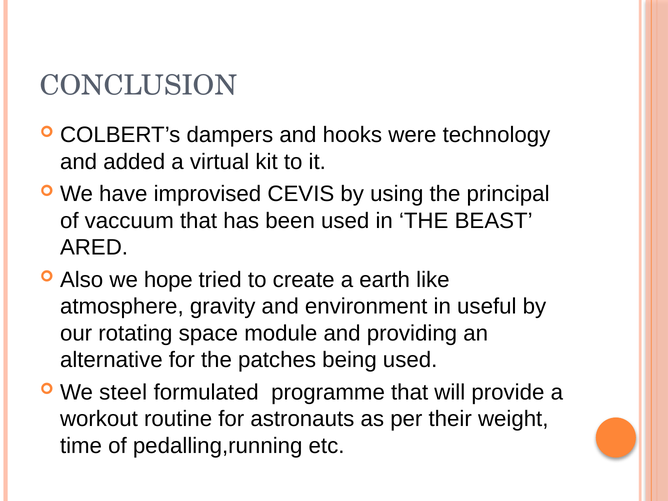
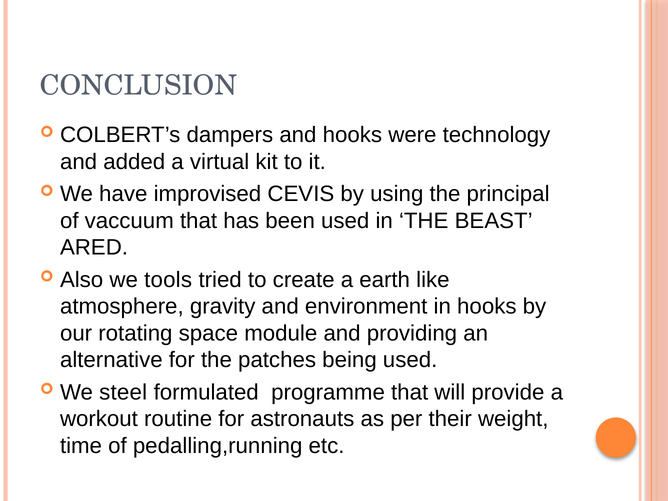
hope: hope -> tools (168, 280)
in useful: useful -> hooks (487, 307)
